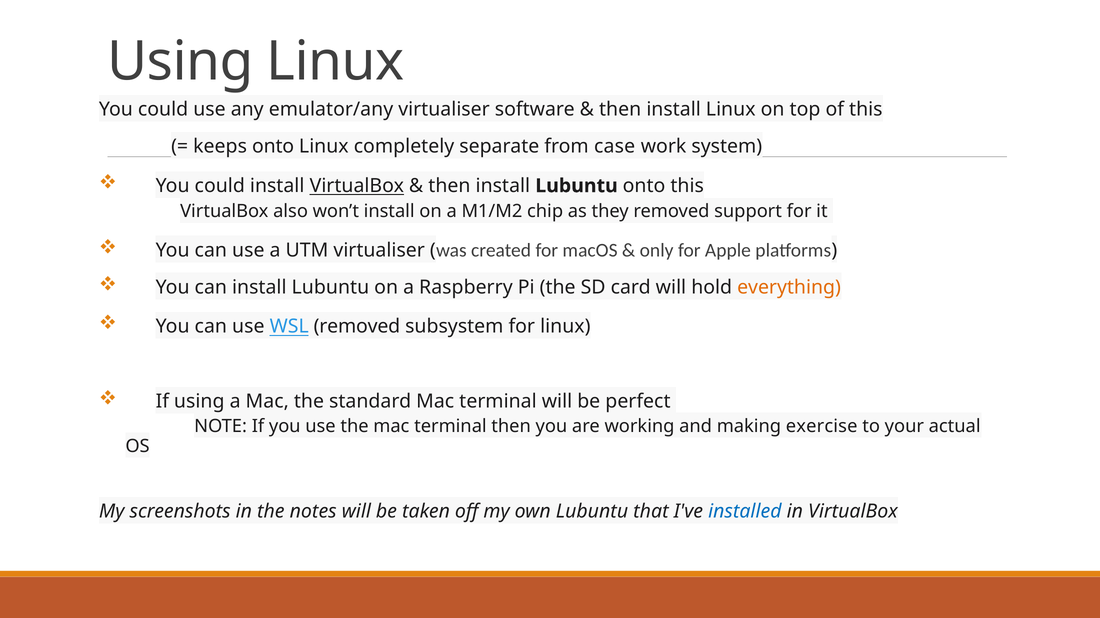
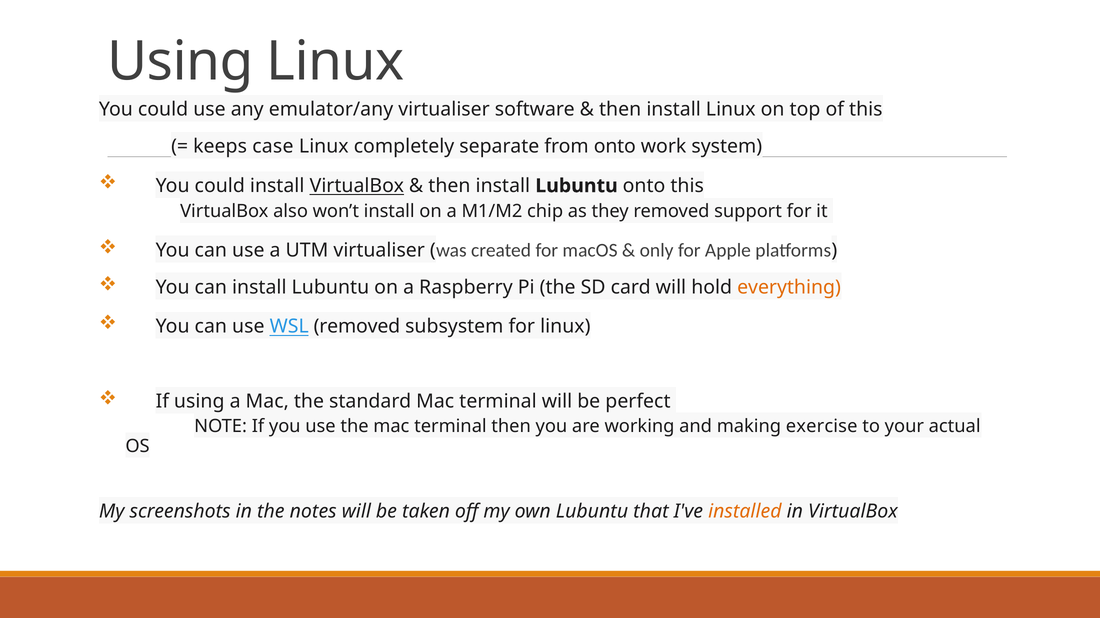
keeps onto: onto -> case (273, 147)
from case: case -> onto (615, 147)
installed colour: blue -> orange (745, 512)
